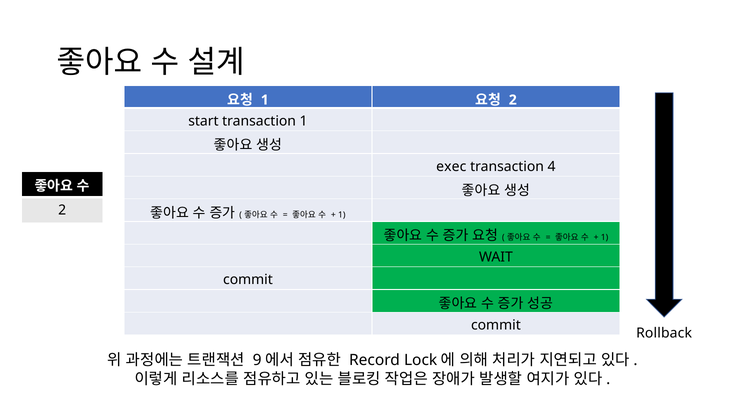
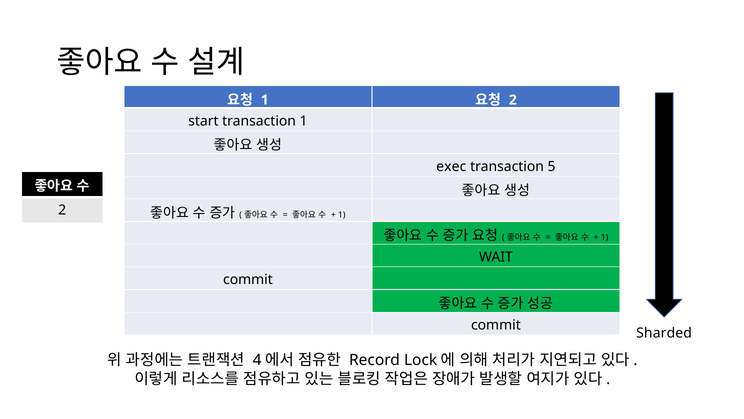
4: 4 -> 5 (552, 166)
Rollback: Rollback -> Sharded (664, 332)
9: 9 -> 4 (257, 360)
